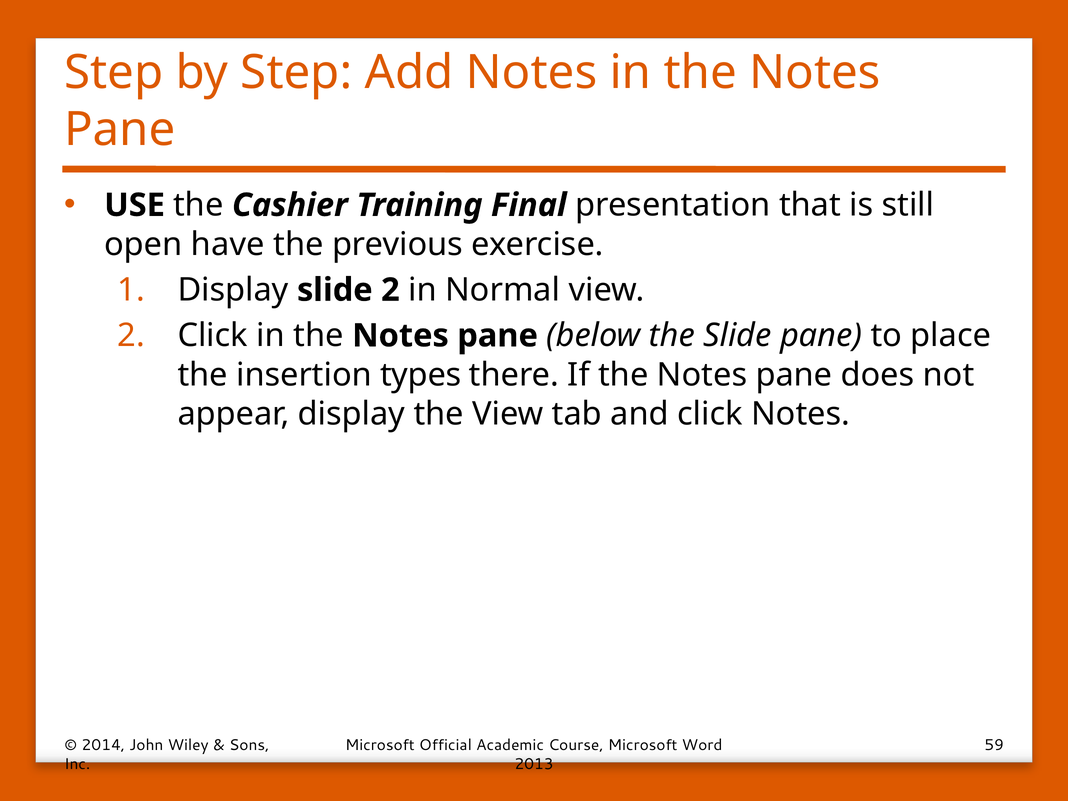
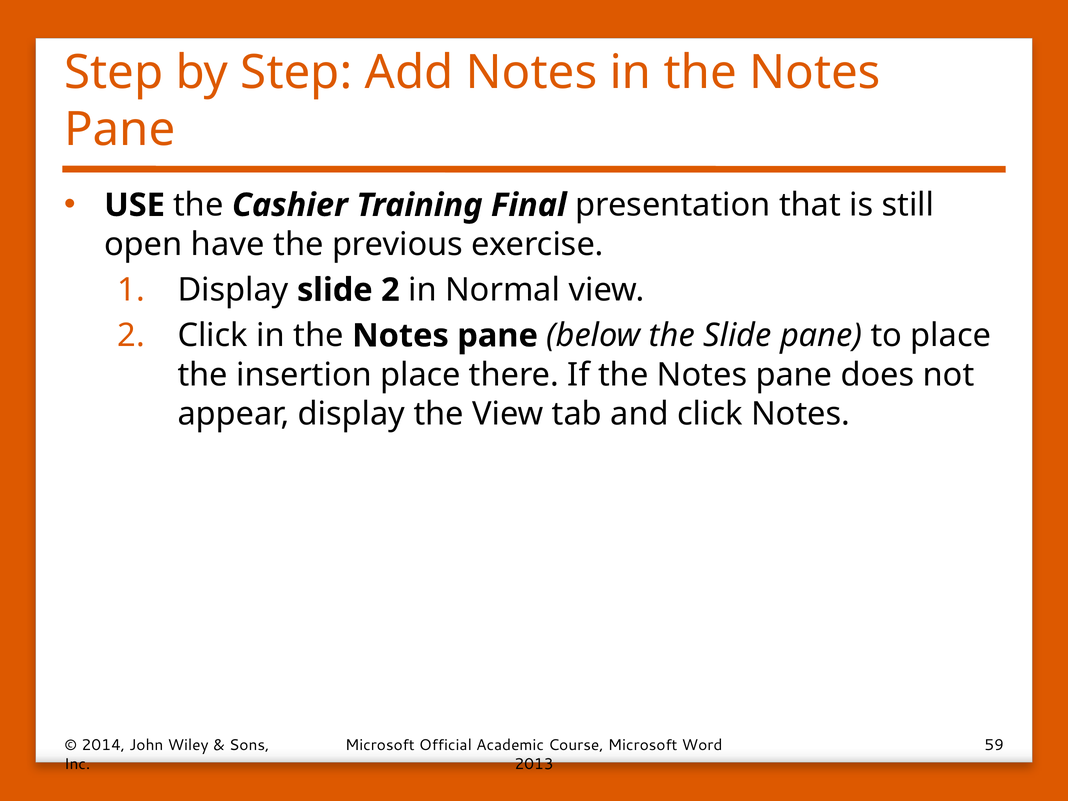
insertion types: types -> place (421, 375)
